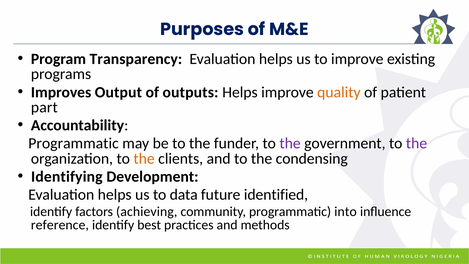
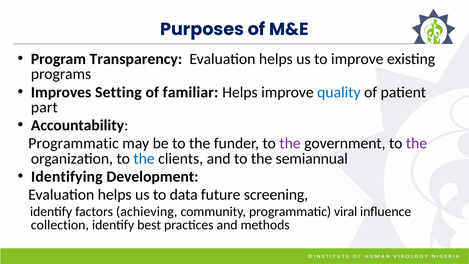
Output: Output -> Setting (118, 92)
outputs: outputs -> familiar (190, 92)
quality colour: orange -> blue (339, 92)
the colour: orange -> blue (144, 159)
condensing: condensing -> semiannual (312, 159)
identified: identified -> screening (276, 195)
into: into -> viral (346, 211)
reference: reference -> collection (60, 225)
